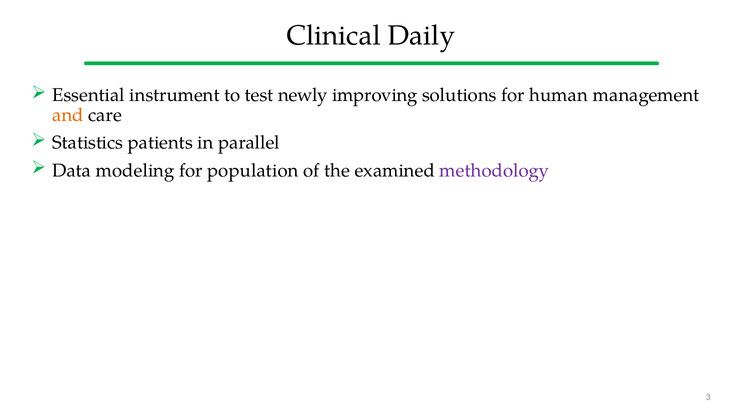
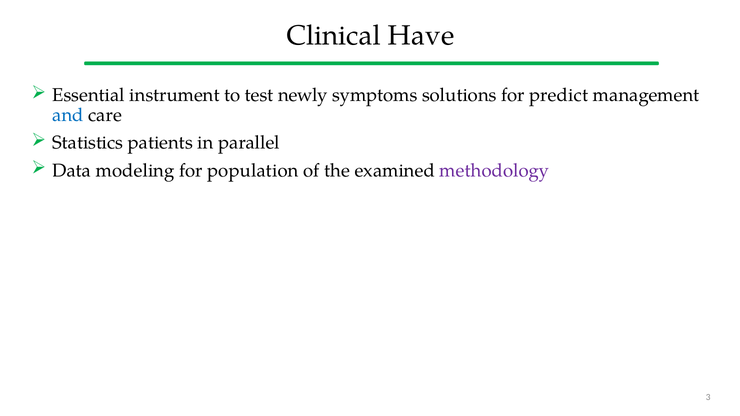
Daily: Daily -> Have (421, 36)
improving: improving -> symptoms (375, 95)
human: human -> predict (559, 95)
and colour: orange -> blue (68, 115)
